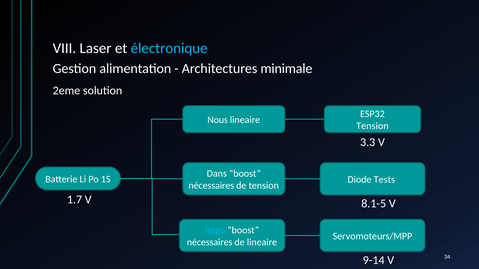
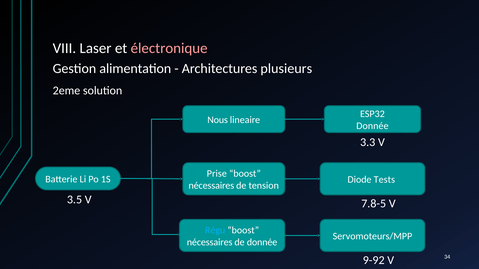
électronique colour: light blue -> pink (169, 48)
minimale: minimale -> plusieurs (286, 69)
Tension: Tension -> Donnée (372, 126)
Dans: Dans -> Prise (217, 174)
1.7: 1.7 -> 3.5 (75, 200)
8.1-5: 8.1-5 -> 7.8-5 (374, 204)
de lineaire: lineaire -> donnée (262, 243)
9-14: 9-14 -> 9-92 (374, 261)
